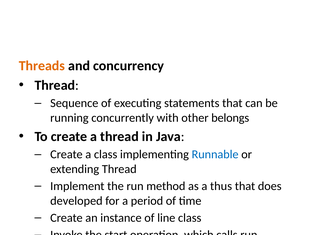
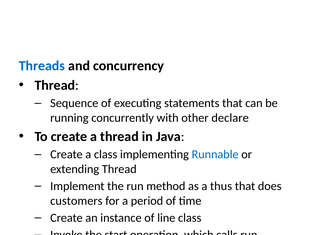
Threads colour: orange -> blue (42, 66)
belongs: belongs -> declare (230, 118)
developed: developed -> customers (76, 201)
